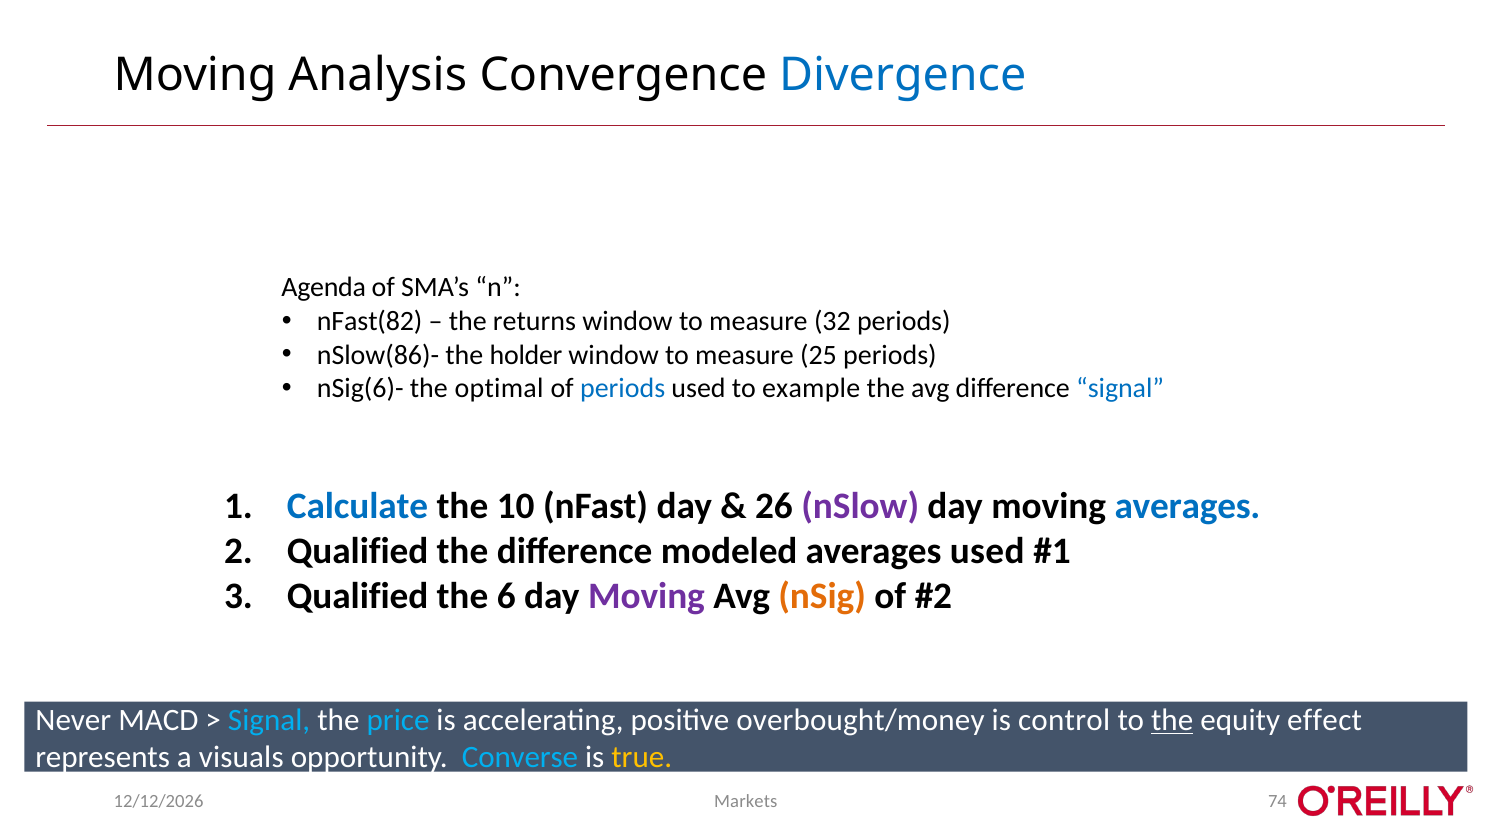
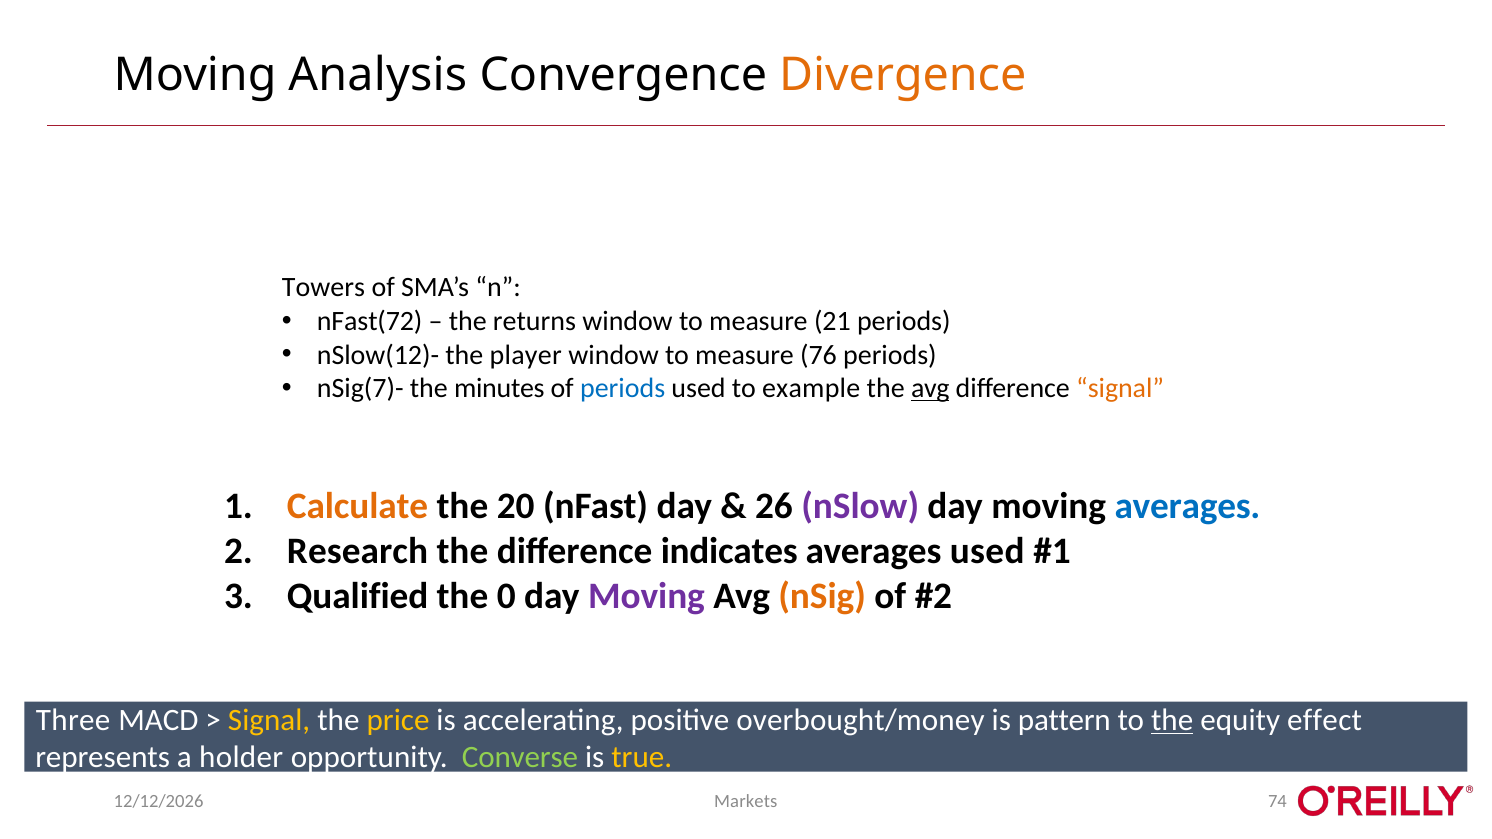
Divergence colour: blue -> orange (903, 75)
Agenda: Agenda -> Towers (324, 288)
nFast(82: nFast(82 -> nFast(72 (370, 321)
32: 32 -> 21 (832, 321)
nSlow(86)-: nSlow(86)- -> nSlow(12)- (378, 355)
holder: holder -> player (526, 355)
25: 25 -> 76 (818, 355)
nSig(6)-: nSig(6)- -> nSig(7)- (360, 389)
optimal: optimal -> minutes (499, 389)
avg underline: none -> present (930, 389)
signal colour: blue -> orange (1120, 389)
Calculate colour: blue -> orange (358, 507)
10: 10 -> 20 (516, 507)
2 Qualified: Qualified -> Research (358, 551)
modeled: modeled -> indicates (729, 551)
6: 6 -> 0 (506, 596)
Never: Never -> Three (73, 720)
Signal colour: light blue -> yellow (269, 720)
price colour: light blue -> yellow (398, 720)
control: control -> pattern (1064, 720)
visuals: visuals -> holder (241, 758)
Converse colour: light blue -> light green (520, 758)
